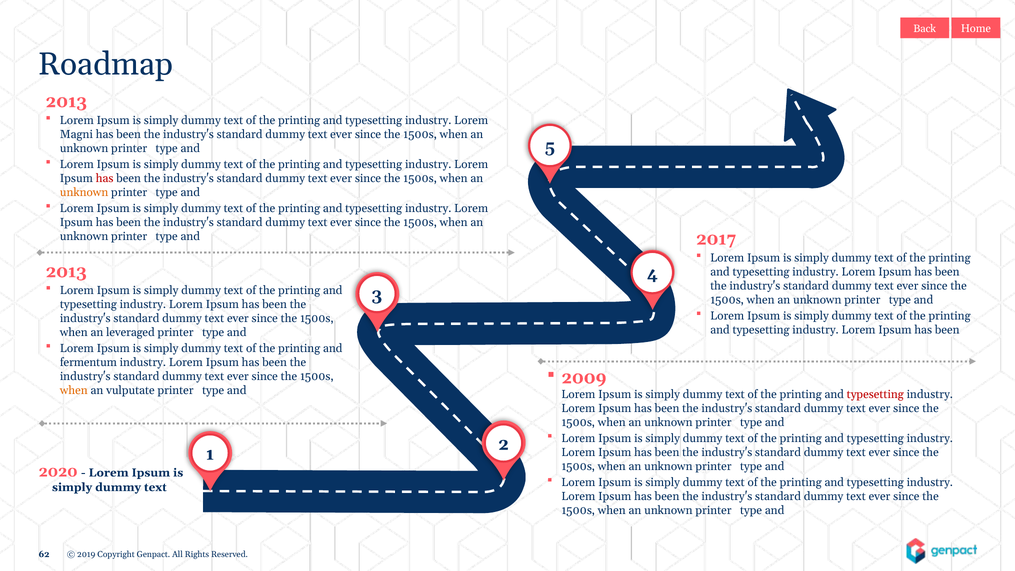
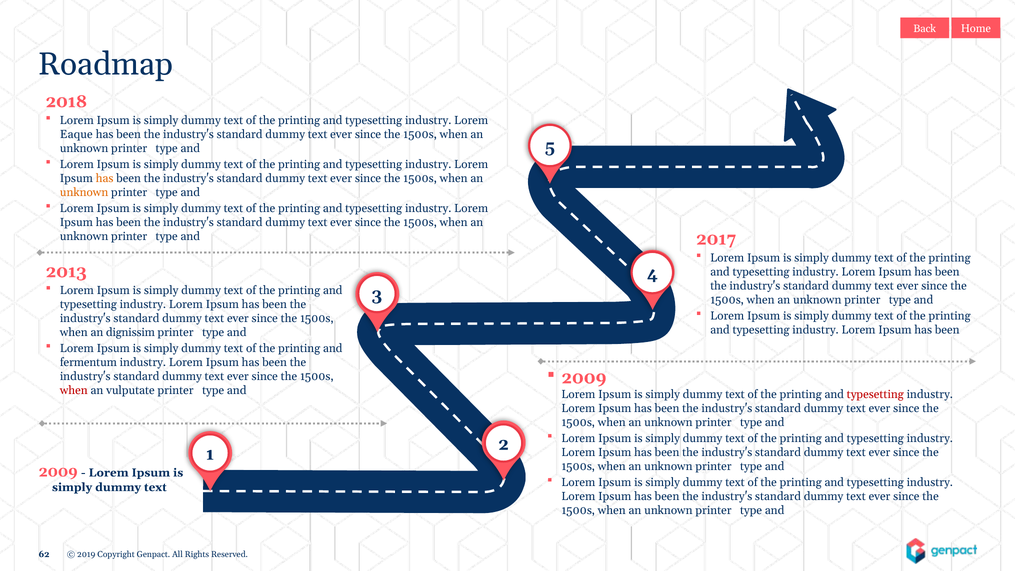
2013: 2013 -> 2018 (66, 102)
Magni: Magni -> Eaque (76, 134)
has colour: red -> orange (105, 178)
leveraged: leveraged -> dignissim (130, 332)
when colour: orange -> red (74, 390)
2020: 2020 -> 2009 (58, 472)
